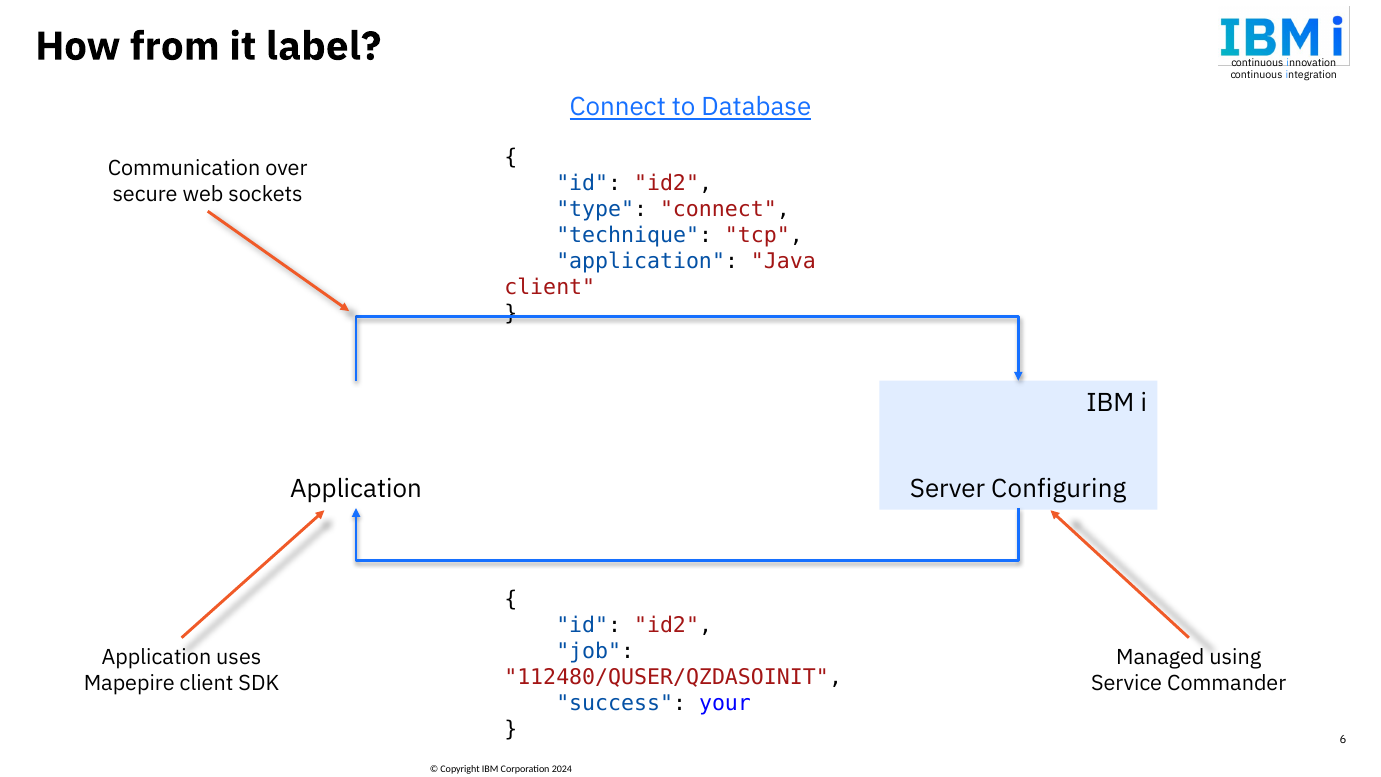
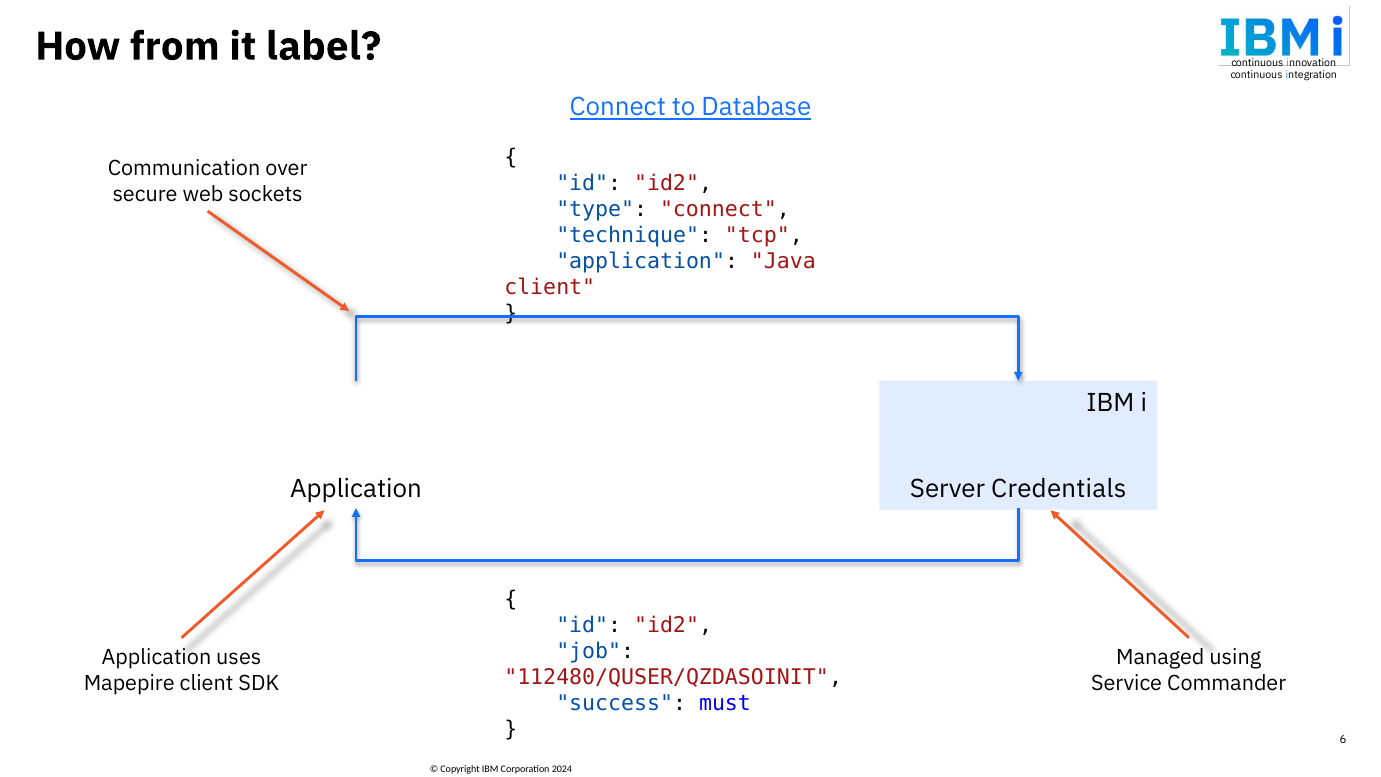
Configuring: Configuring -> Credentials (1059, 489)
your: your -> must (725, 703)
